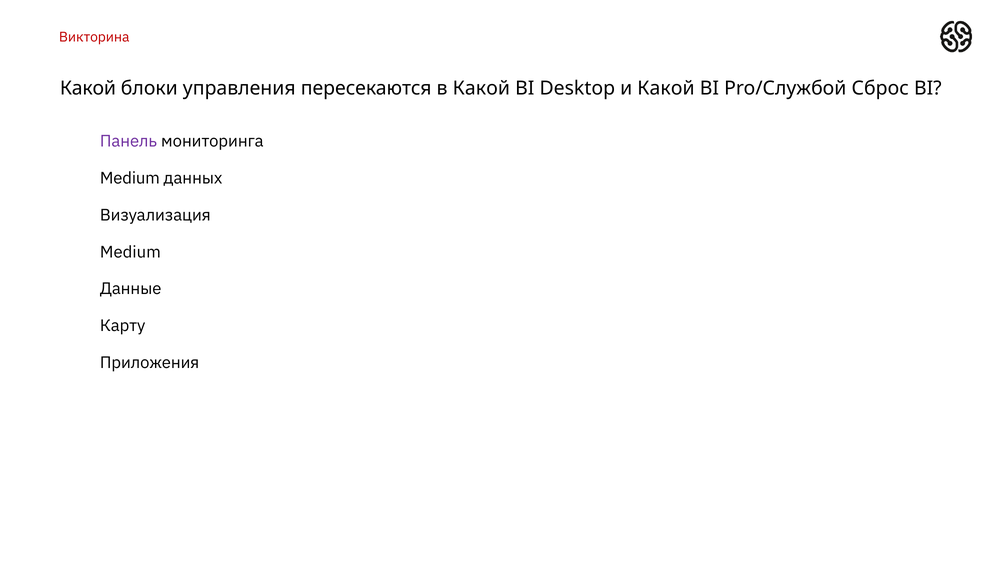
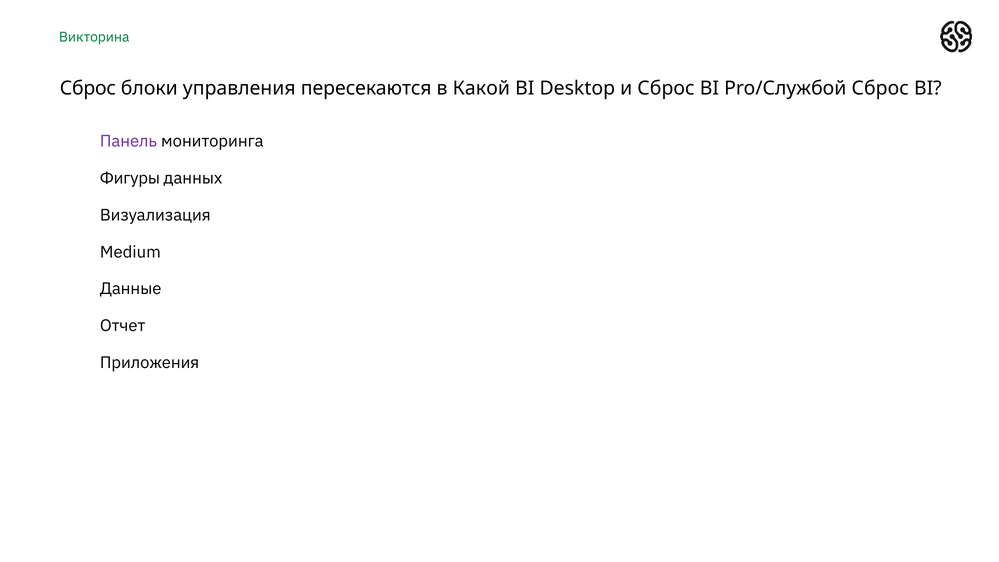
Викторина colour: red -> green (94, 37)
Какой: Какой -> Сброс (88, 88)
и Какой: Какой -> Сброс (666, 88)
Medium: Medium -> Фигуры (130, 178)
Карту: Карту -> Отчет (123, 326)
